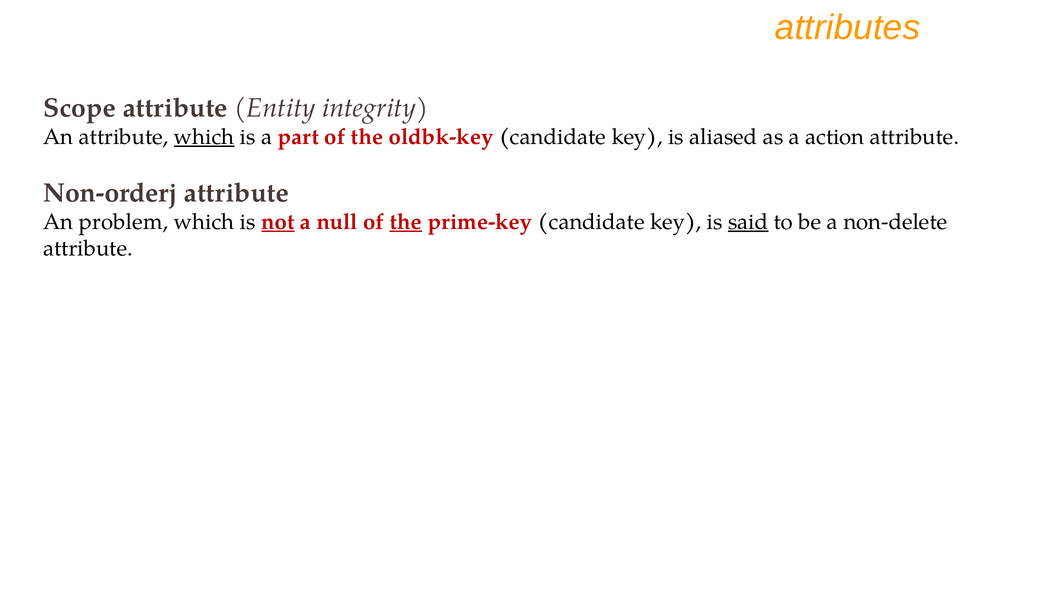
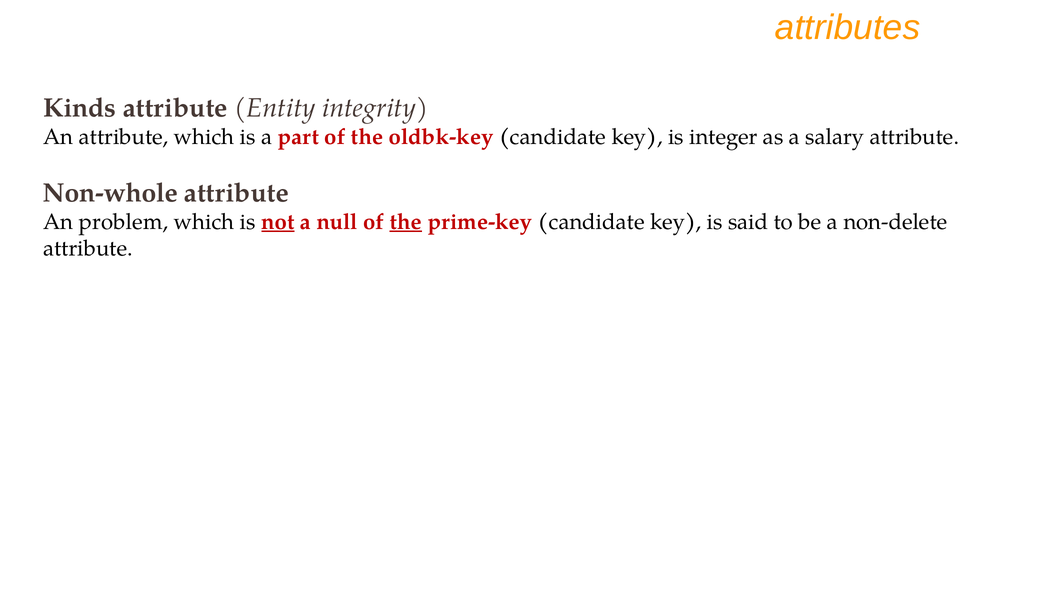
Scope: Scope -> Kinds (80, 108)
which underline: present -> none (204, 137)
aliased: aliased -> integer (723, 137)
action: action -> salary (835, 137)
Non-orderj: Non-orderj -> Non-whole (110, 193)
said underline: present -> none (748, 222)
